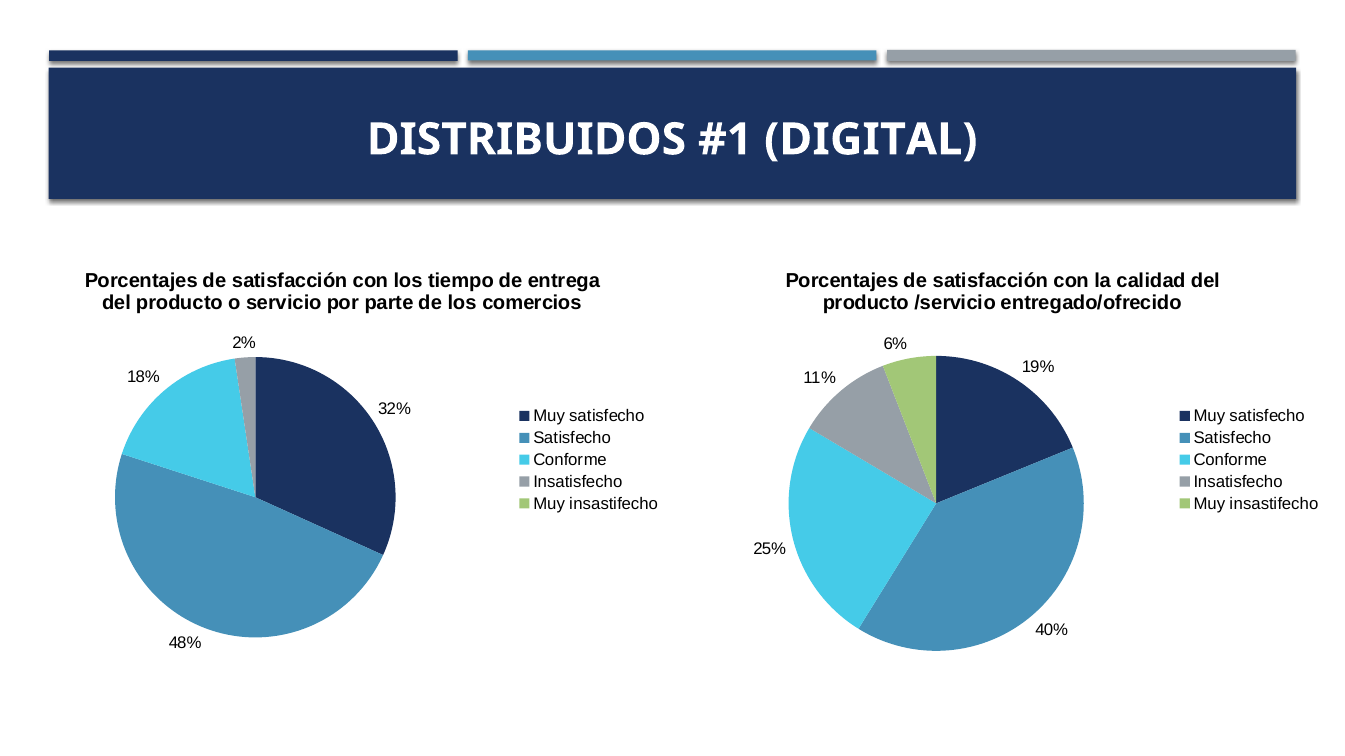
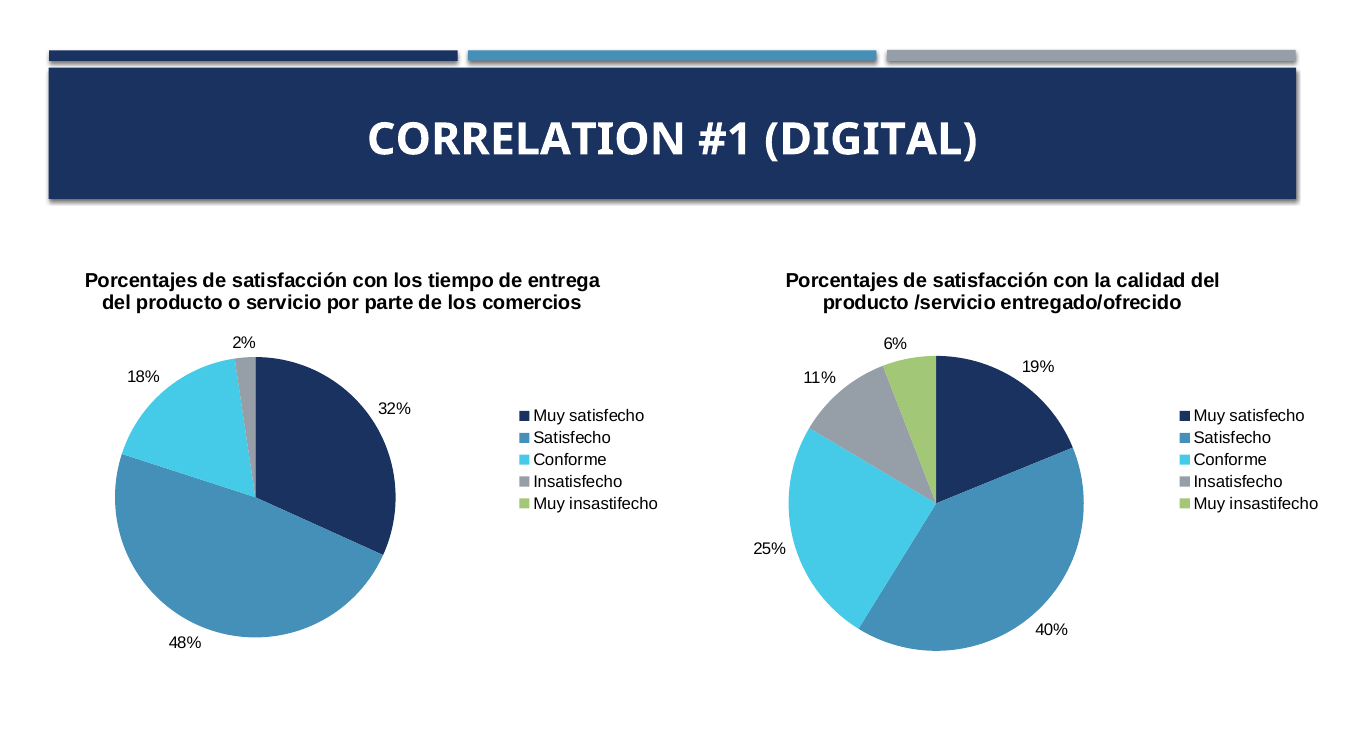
DISTRIBUIDOS: DISTRIBUIDOS -> CORRELATION (526, 140)
